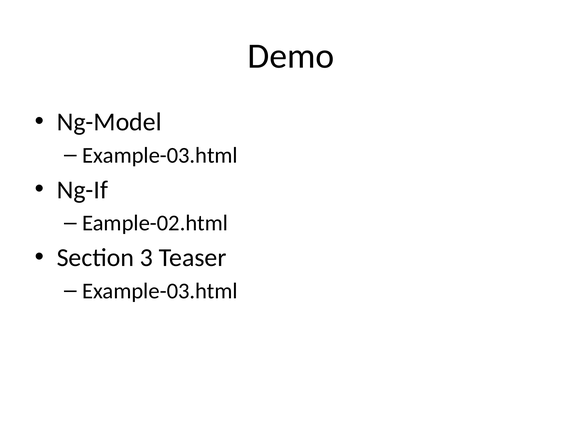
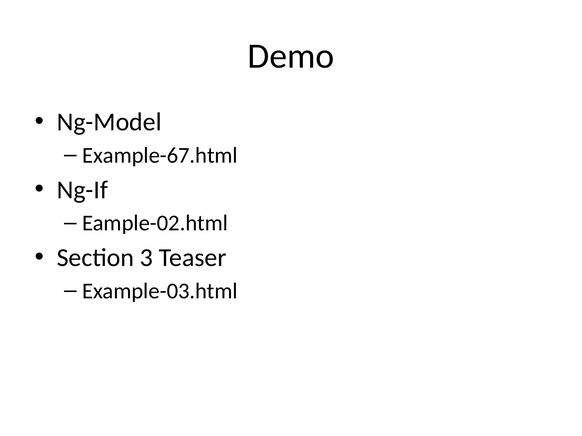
Example-03.html: Example-03.html -> Example-67.html (160, 156)
